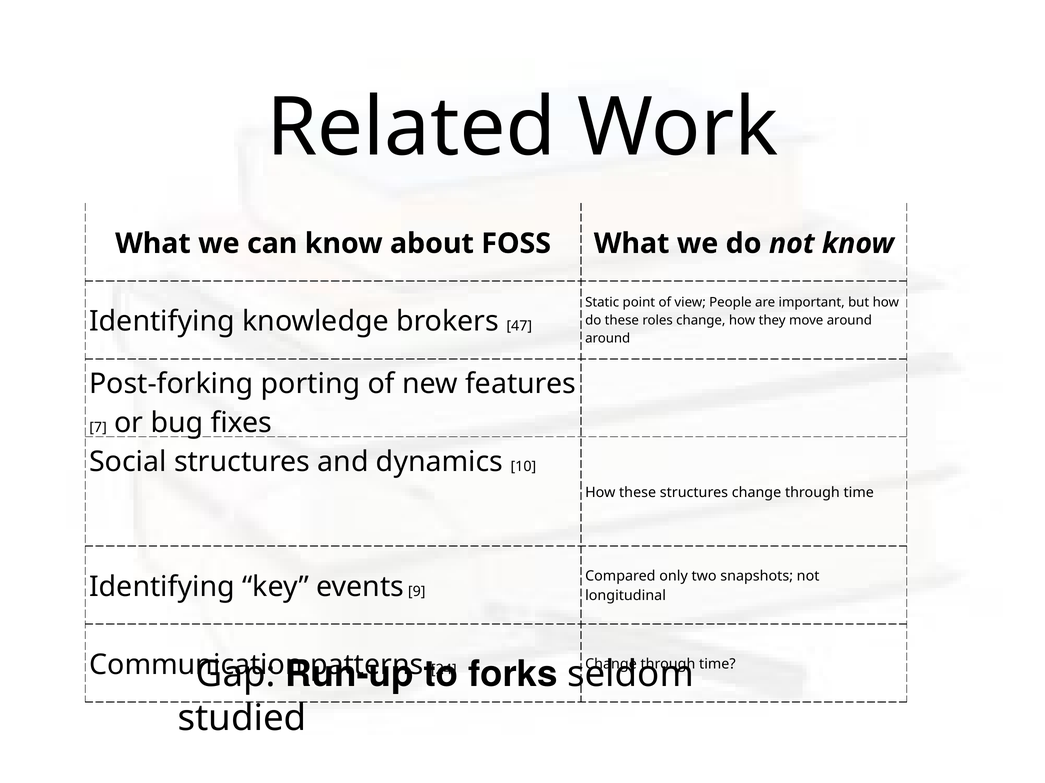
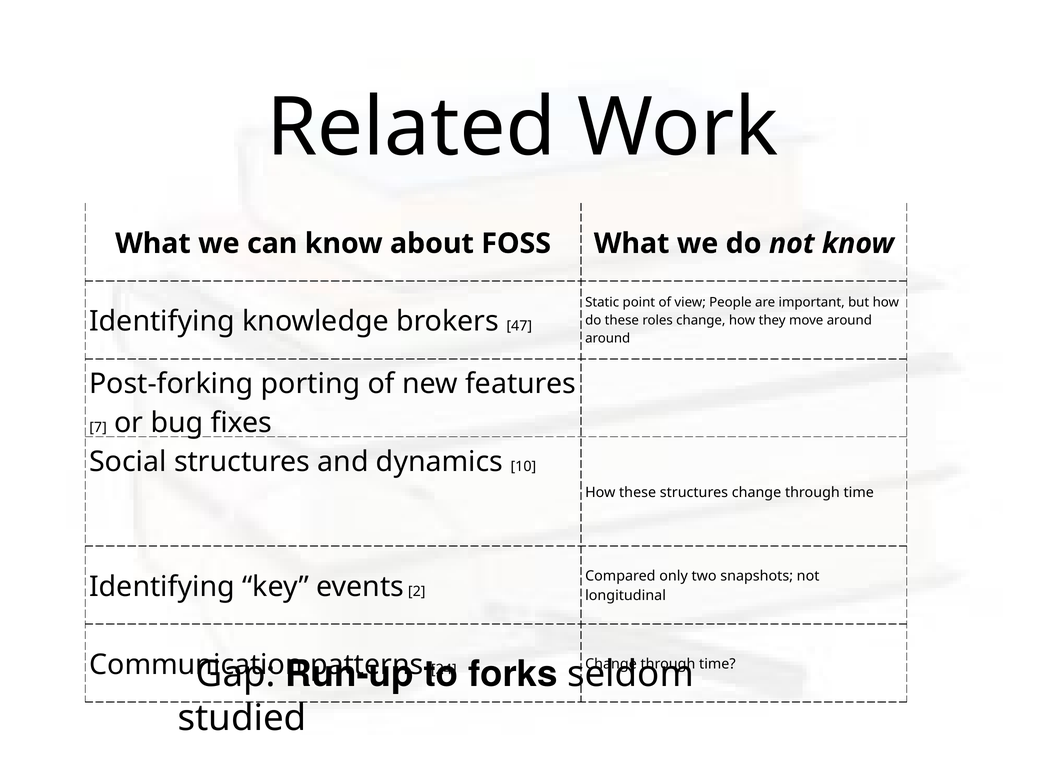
9: 9 -> 2 (417, 592)
